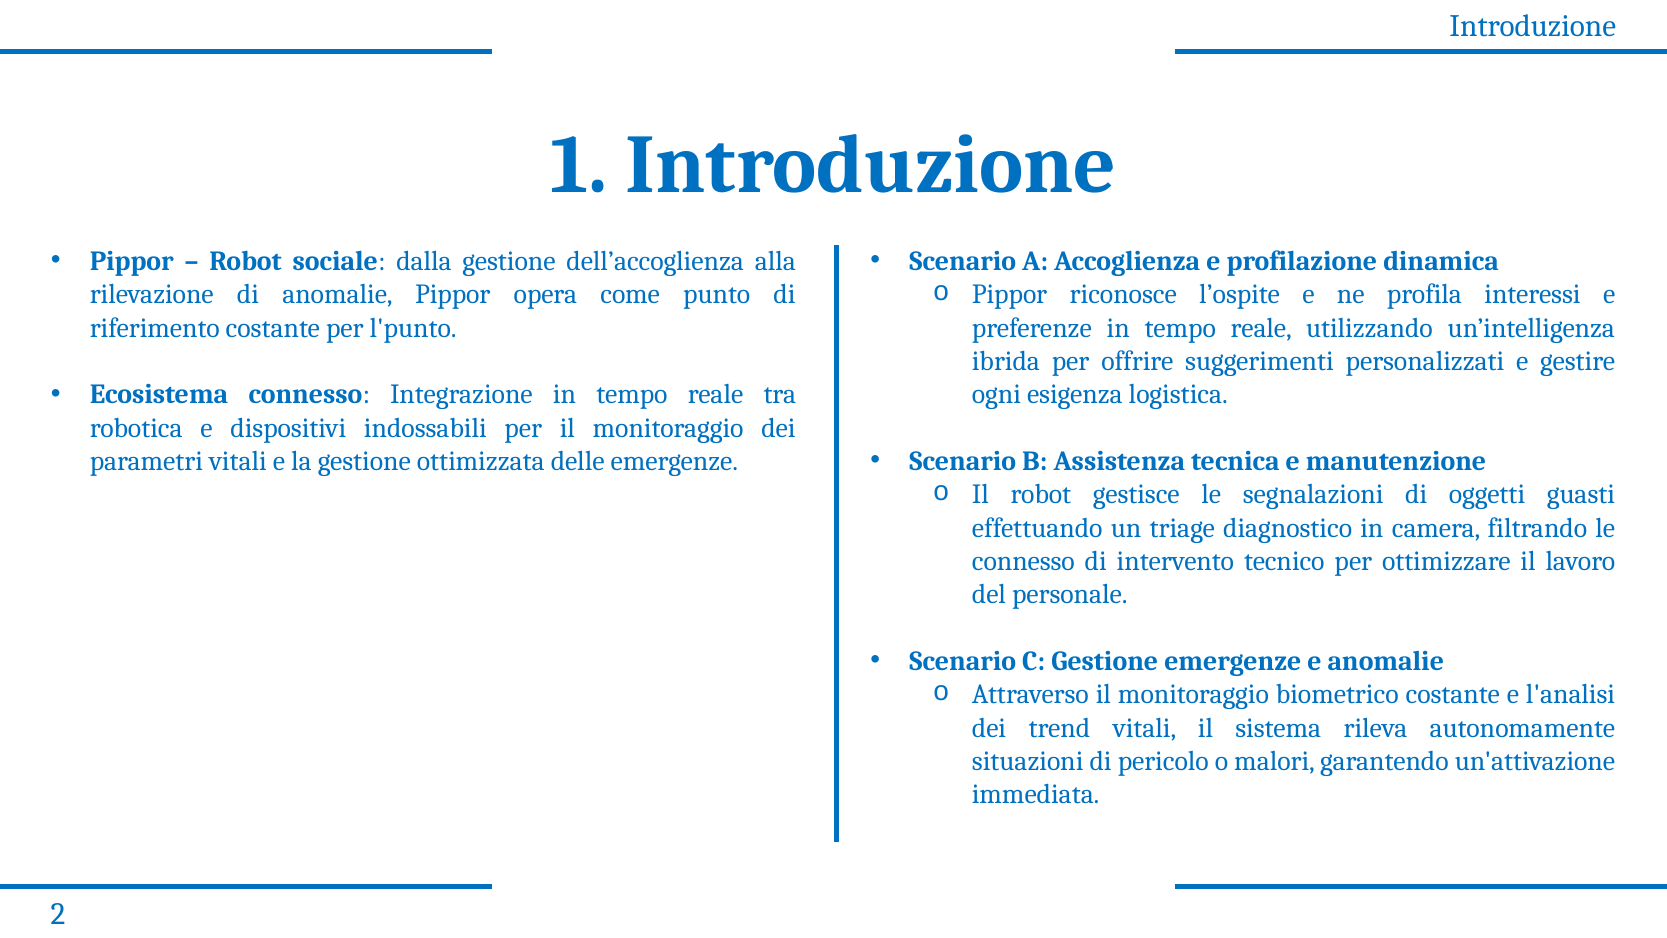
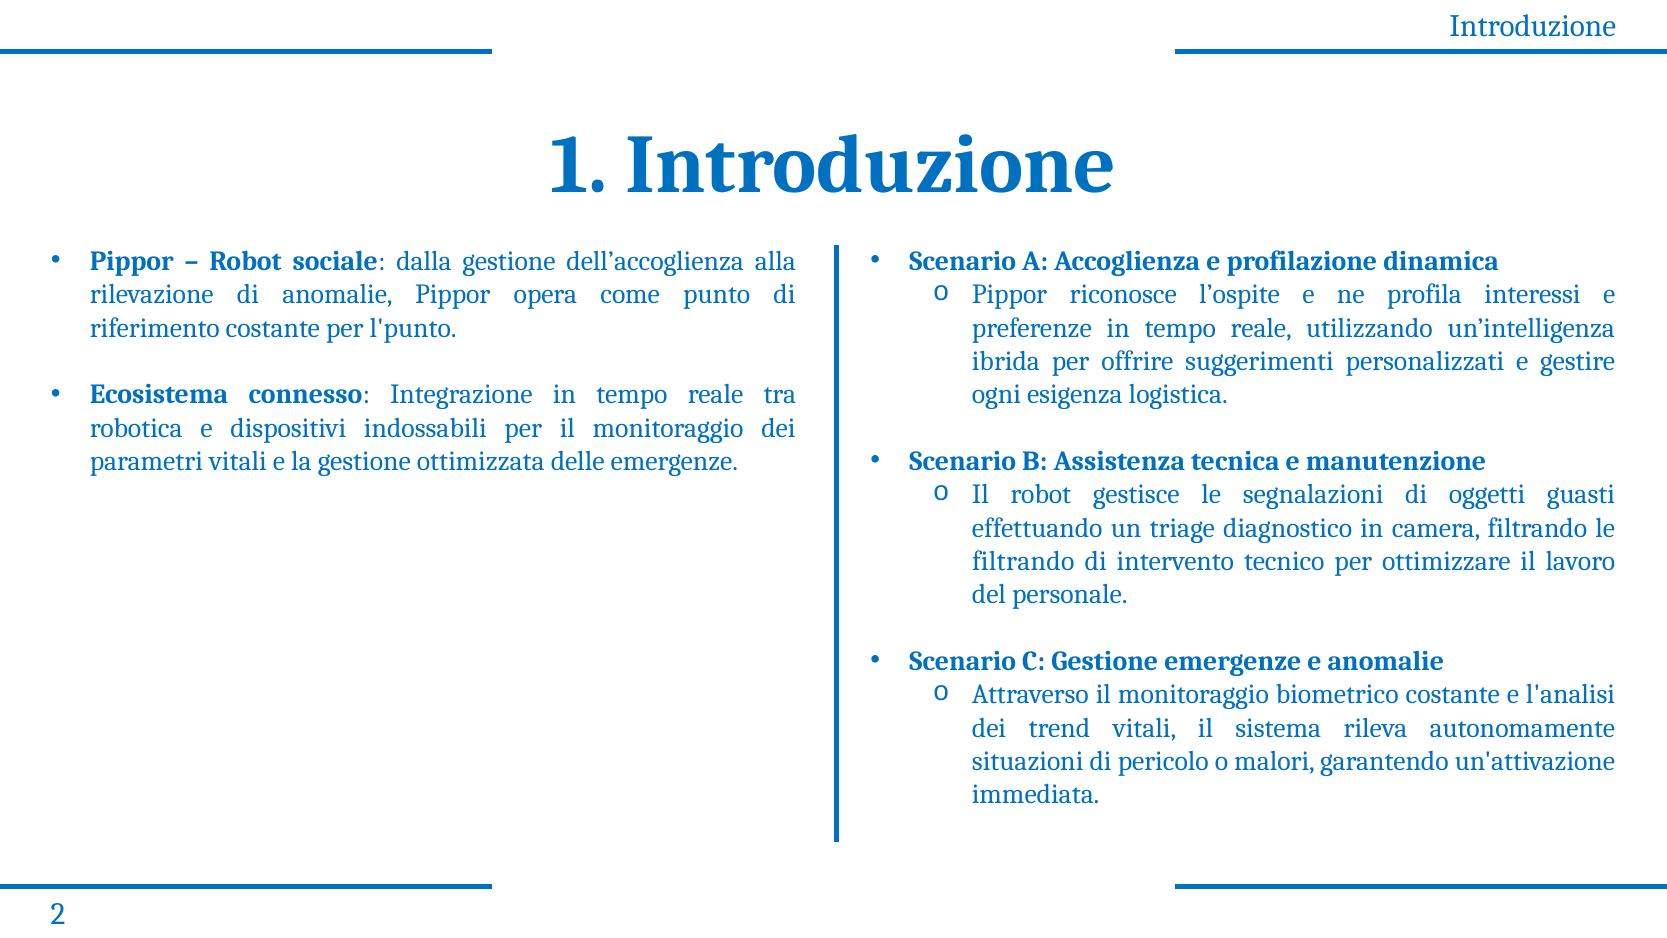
connesso: connesso -> filtrando (1023, 561)
